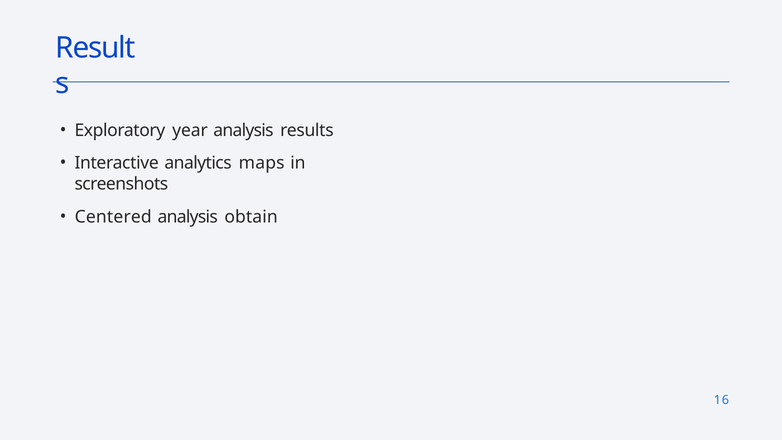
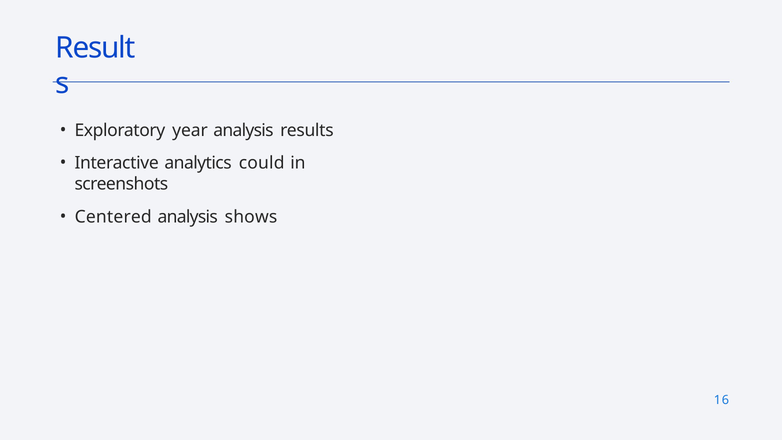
maps: maps -> could (262, 163)
obtain: obtain -> shows (251, 217)
